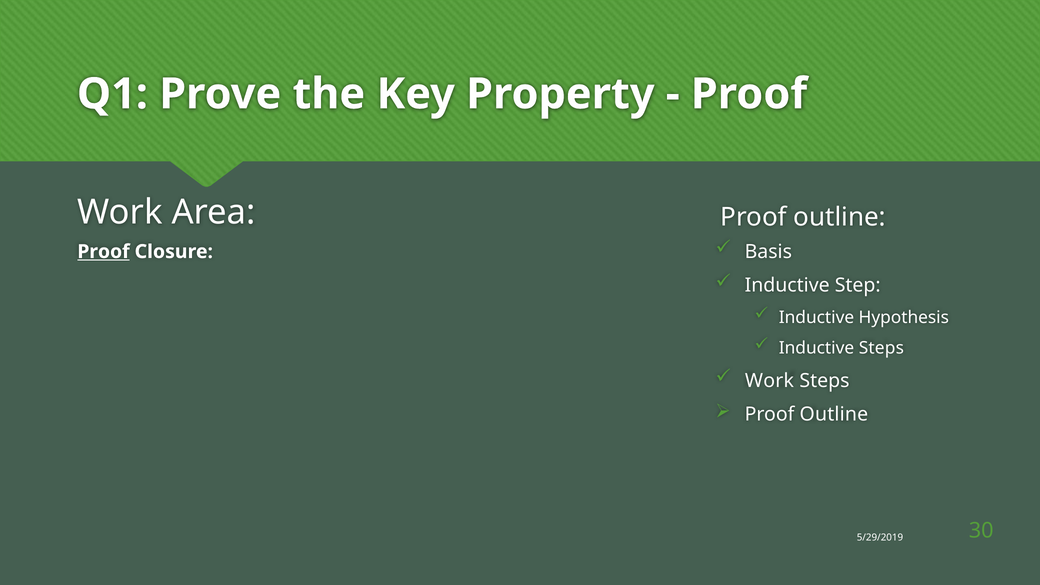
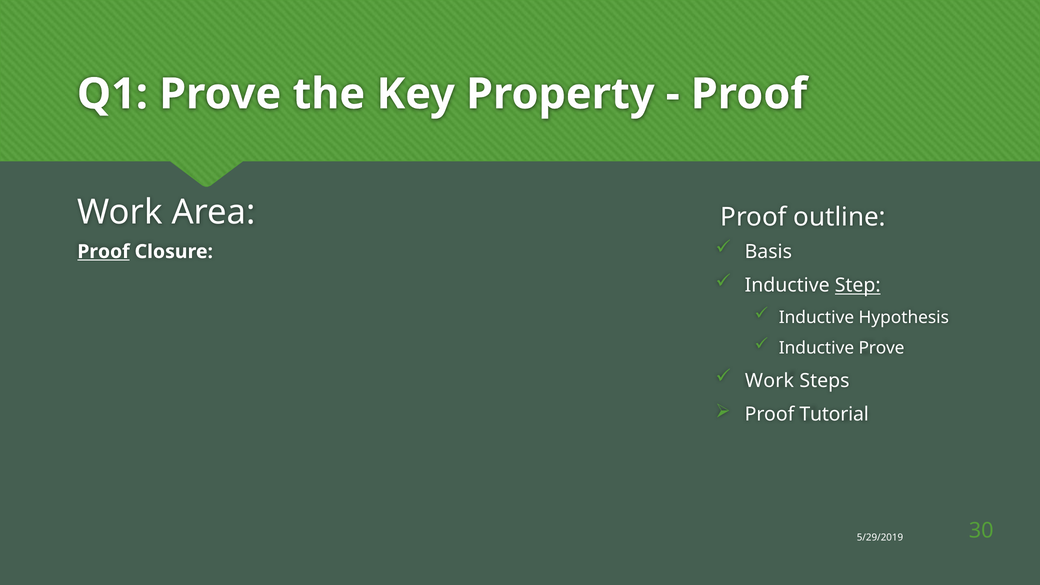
Step underline: none -> present (858, 285)
Inductive Steps: Steps -> Prove (882, 348)
Outline: Outline -> Tutorial (834, 415)
